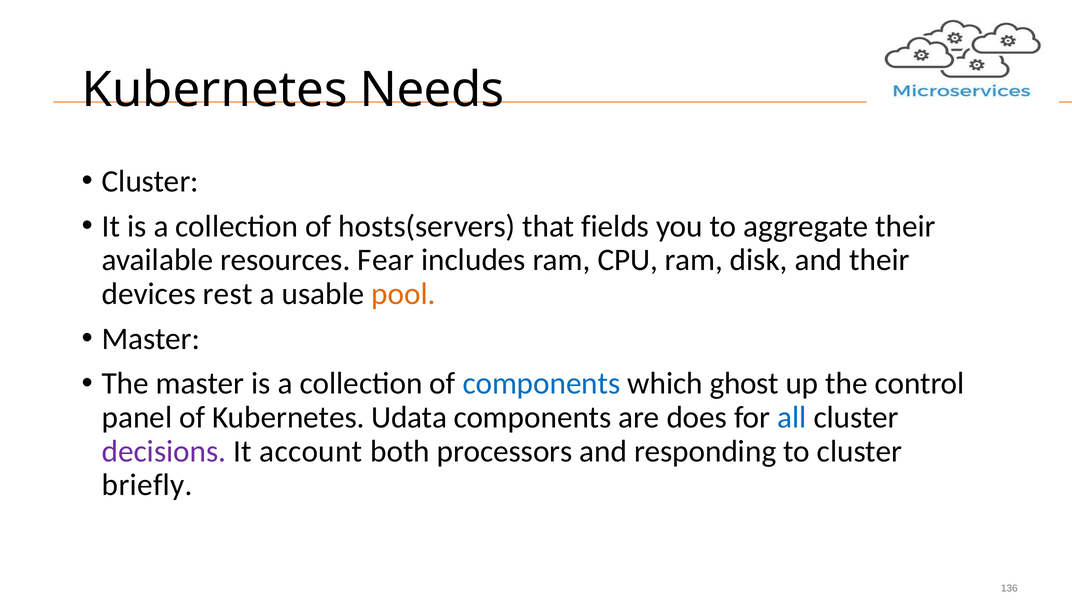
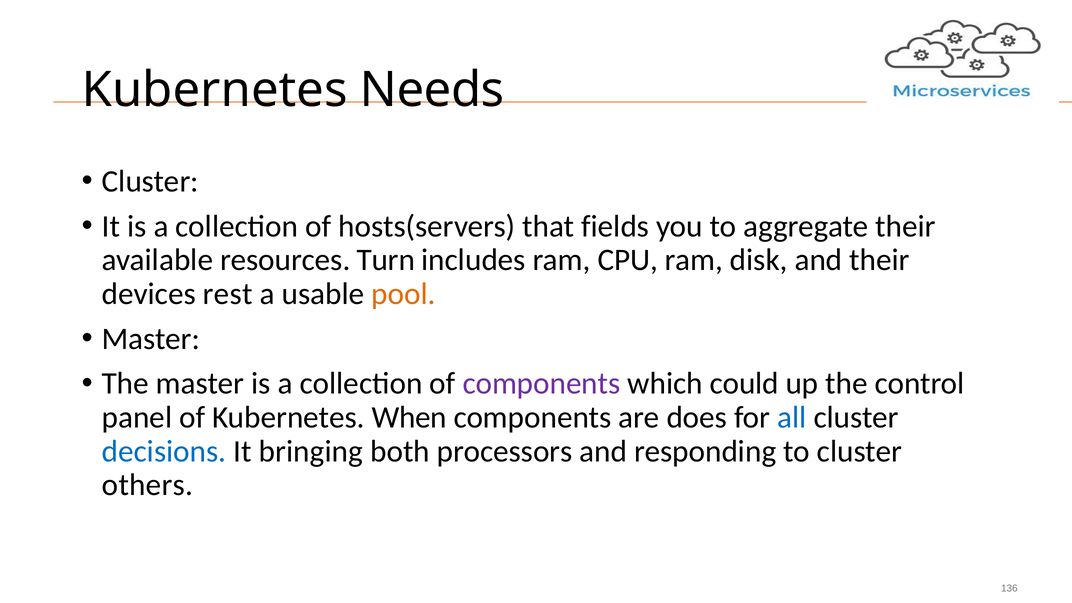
Fear: Fear -> Turn (386, 260)
components colour: blue -> purple (541, 384)
ghost: ghost -> could (744, 384)
Udata: Udata -> When (409, 417)
decisions colour: purple -> blue (164, 451)
account: account -> bringing (311, 451)
briefly: briefly -> others (147, 485)
